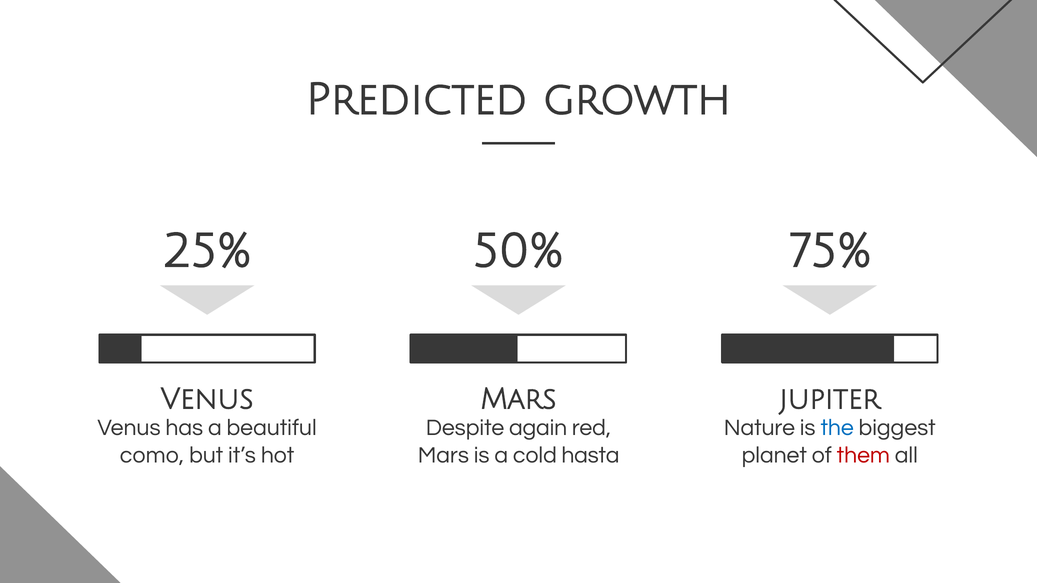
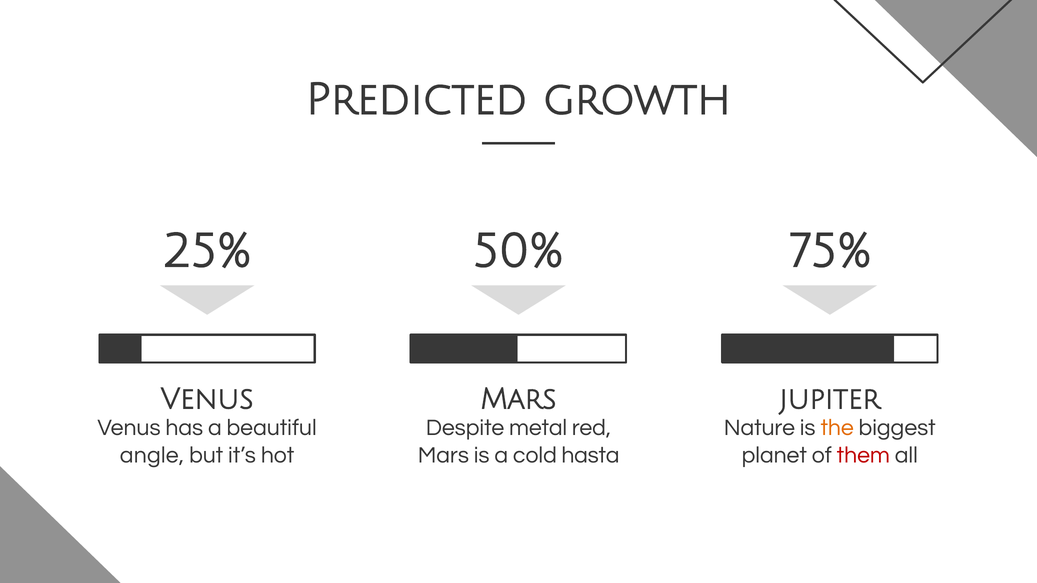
again: again -> metal (538, 428)
the colour: blue -> orange (837, 428)
como: como -> angle (152, 456)
